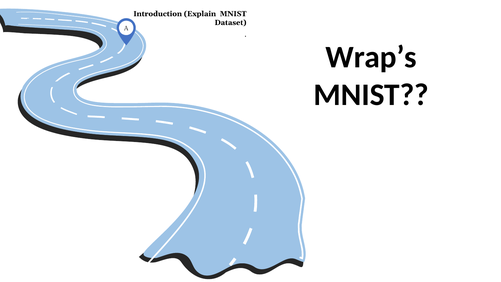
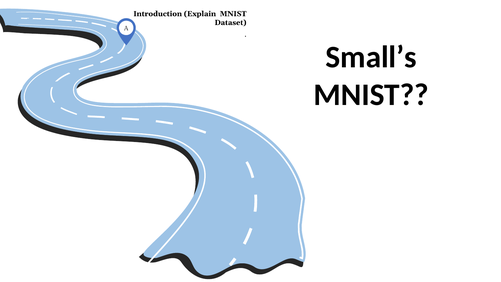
Wrap’s: Wrap’s -> Small’s (371, 57)
